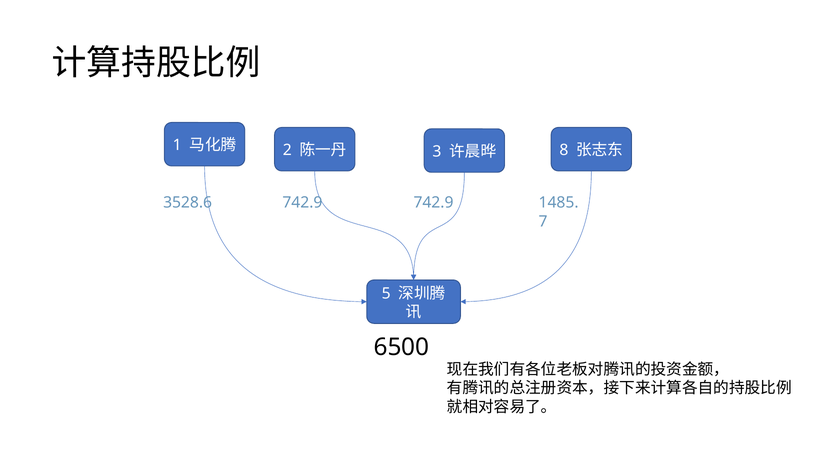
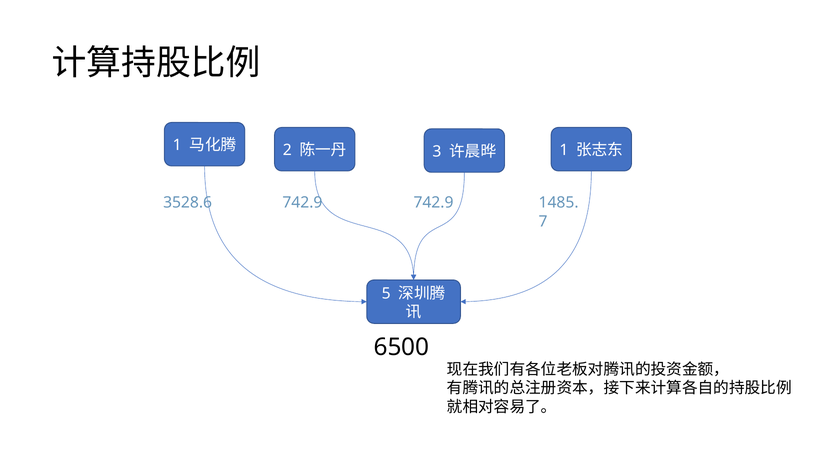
8: 8 -> 1 (564, 150)
